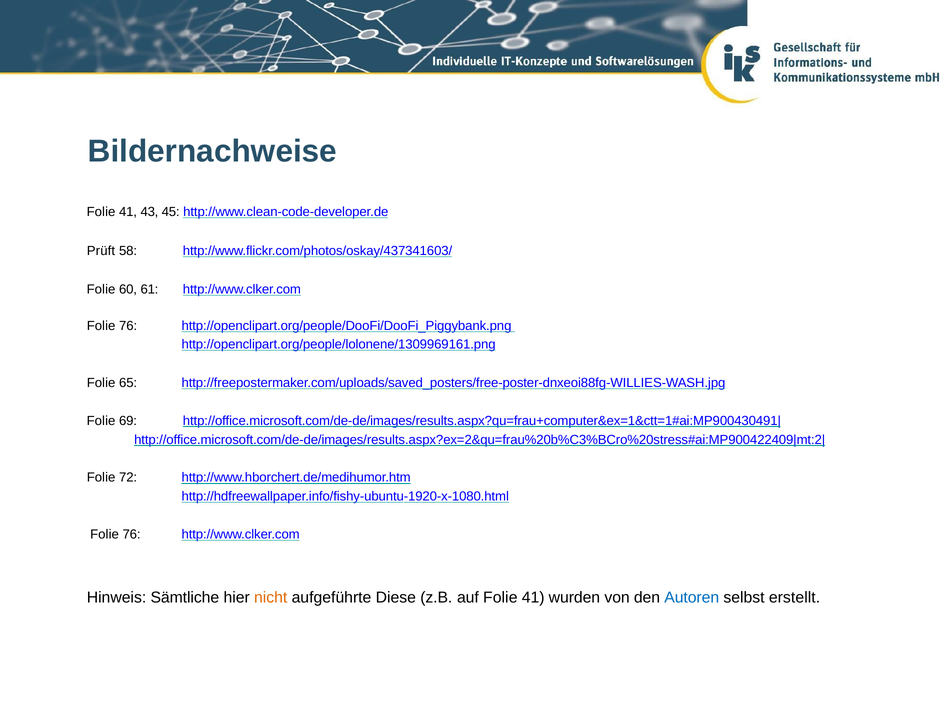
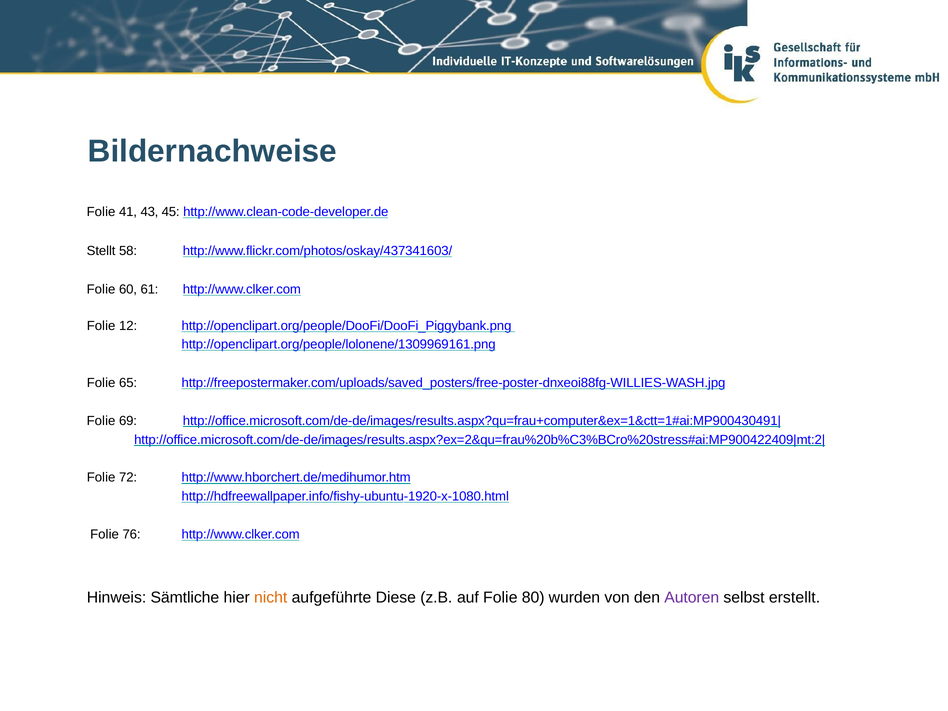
Prüft: Prüft -> Stellt (101, 251)
76: 76 -> 12 (128, 326)
auf Folie 41: 41 -> 80 (533, 598)
Autoren colour: blue -> purple (692, 598)
